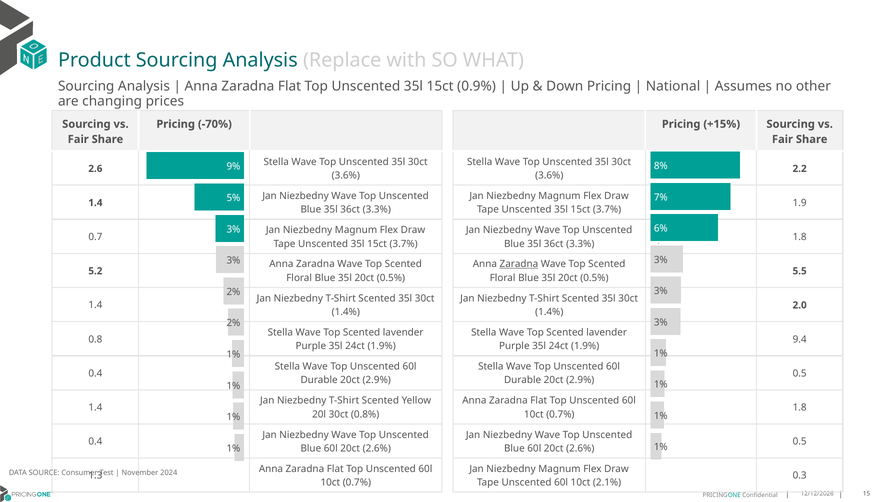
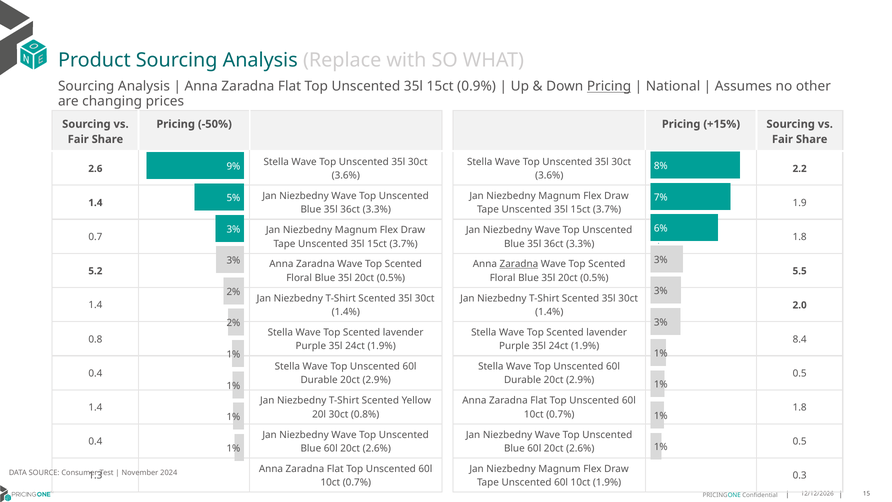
Pricing underline: none -> present (609, 86)
-70%: -70% -> -50% (215, 124)
9.4: 9.4 -> 8.4 (800, 339)
10ct 2.1%: 2.1% -> 1.9% (607, 482)
